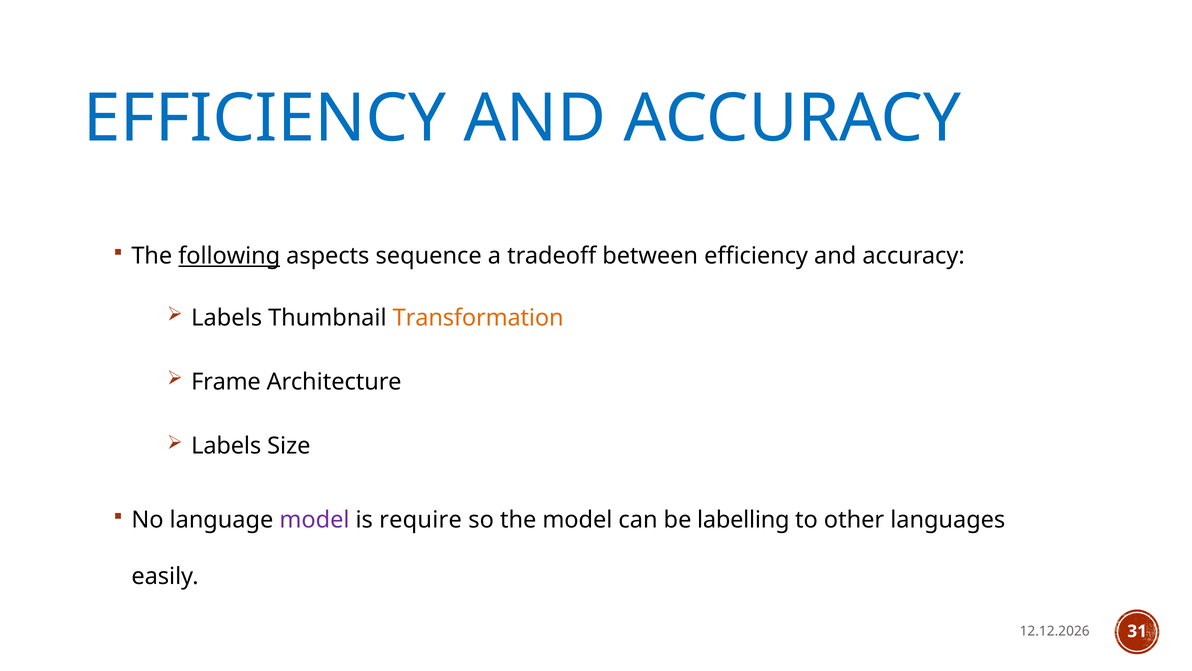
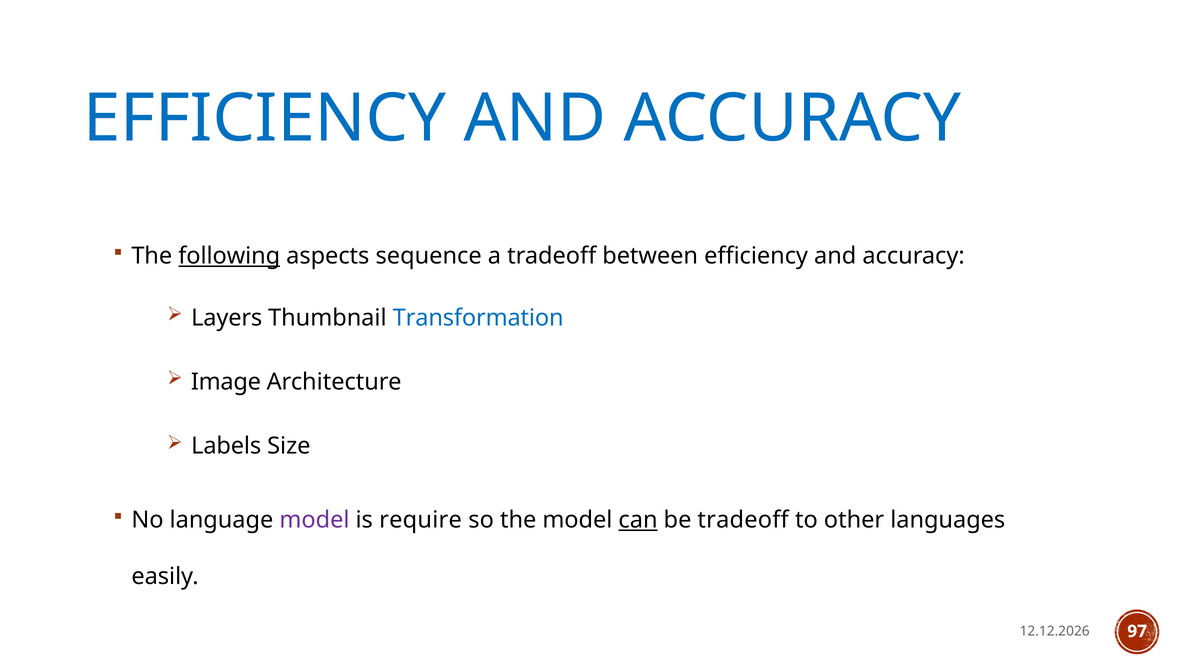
Labels: Labels -> Layers (227, 318)
Transformation colour: orange -> blue (478, 318)
Frame: Frame -> Image (226, 382)
can underline: none -> present (638, 520)
be labelling: labelling -> tradeoff (743, 520)
31: 31 -> 97 (1137, 631)
